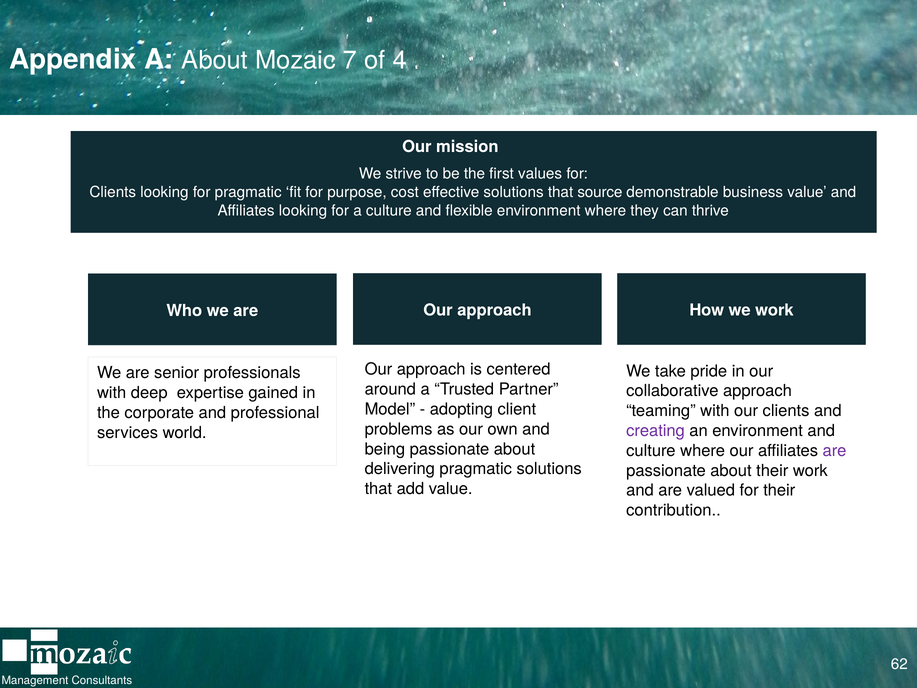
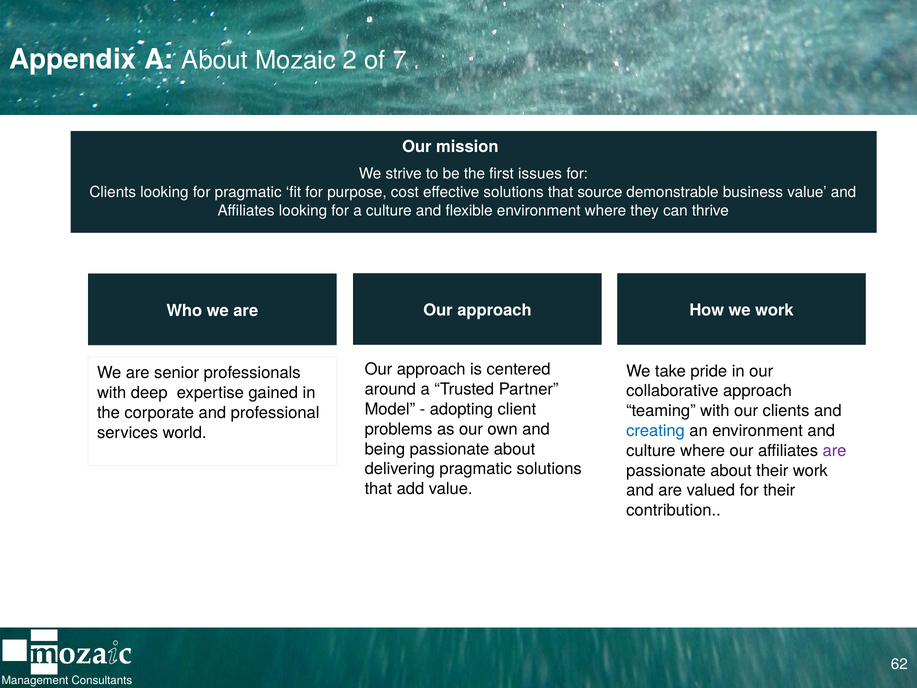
7: 7 -> 2 (350, 60)
4: 4 -> 7 (400, 60)
values: values -> issues (540, 174)
creating colour: purple -> blue (656, 431)
